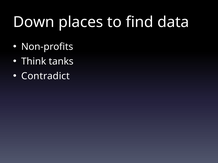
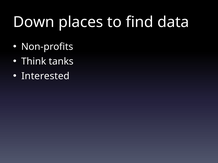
Contradict: Contradict -> Interested (46, 76)
